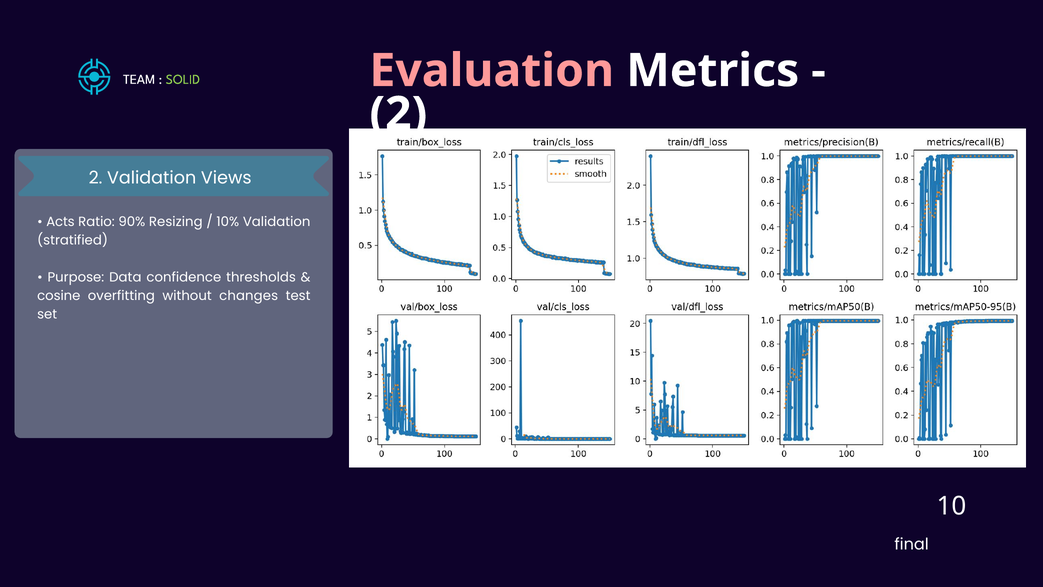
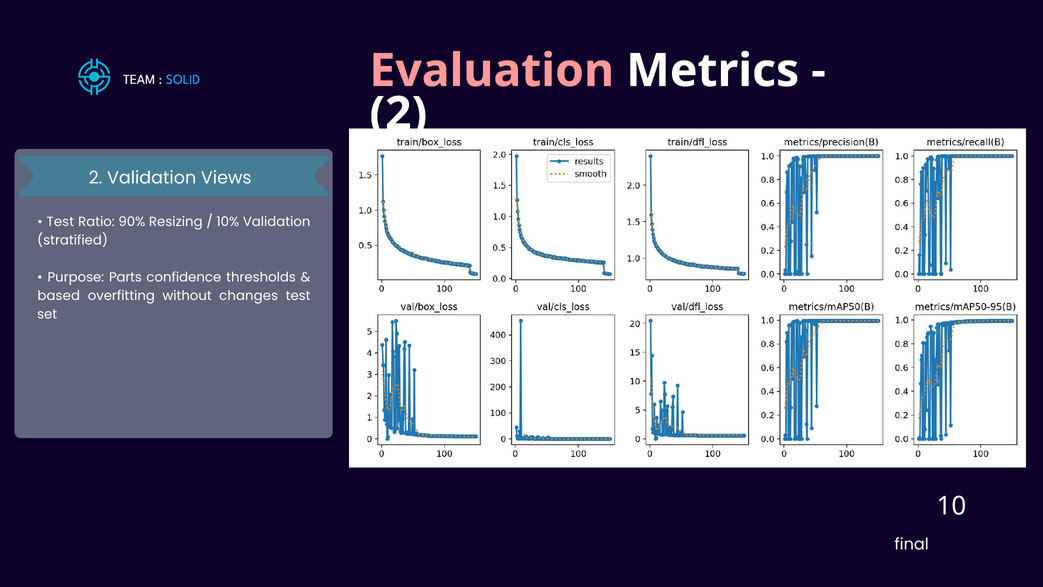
SOLID colour: light green -> light blue (183, 79)
Acts: Acts -> Test (60, 222)
Data: Data -> Parts (125, 277)
cosine: cosine -> based (59, 296)
